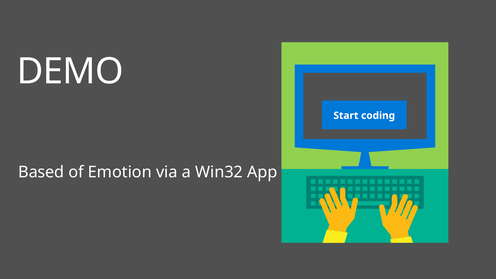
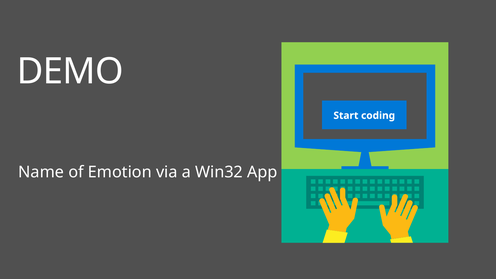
Based: Based -> Name (41, 172)
